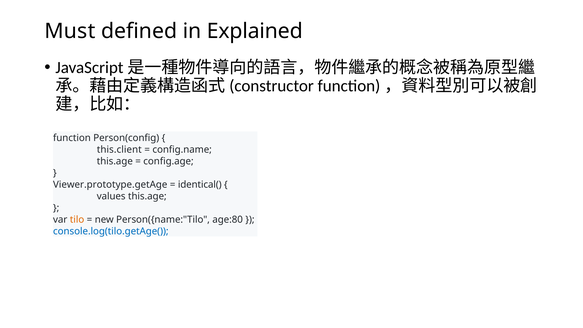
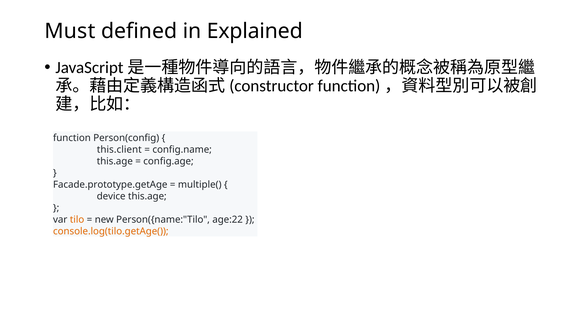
Viewer.prototype.getAge: Viewer.prototype.getAge -> Facade.prototype.getAge (110, 185)
identical(: identical( -> multiple( (200, 185)
values: values -> device (111, 196)
age:80: age:80 -> age:22 (228, 220)
console.log(tilo.getAge( colour: blue -> orange (111, 231)
